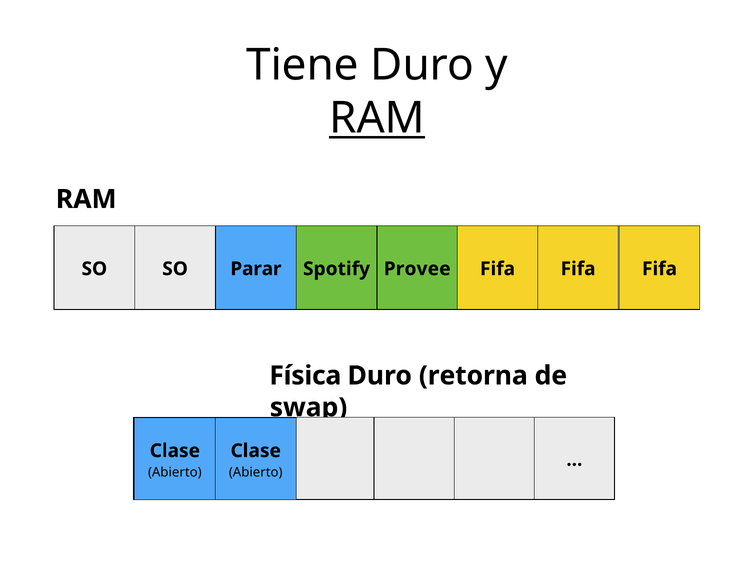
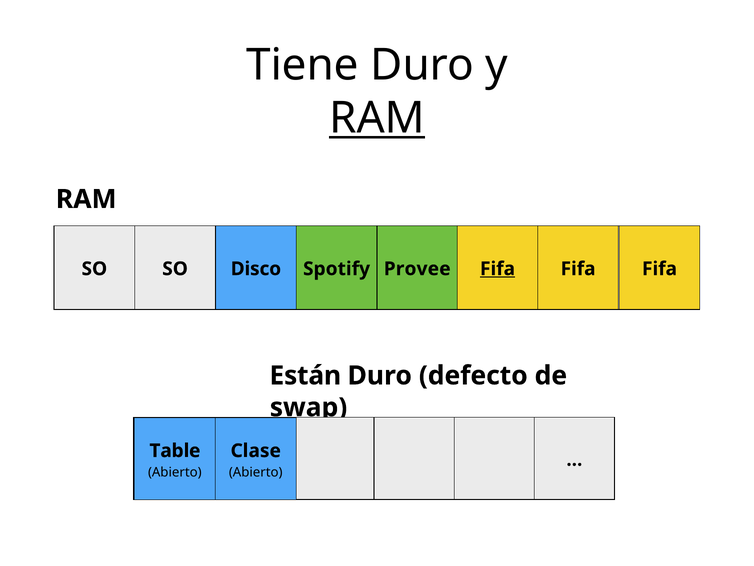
Parar: Parar -> Disco (256, 269)
Fifa underline: none -> present (498, 269)
Física: Física -> Están (305, 375)
retorna: retorna -> defecto (473, 375)
Clase: Clase -> Table (175, 450)
